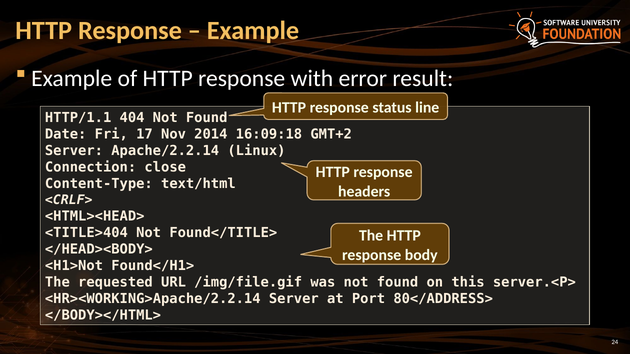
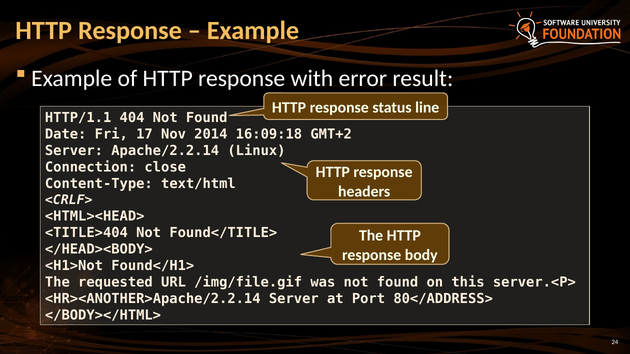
<HR><WORKING>Apache/2.2.14: <HR><WORKING>Apache/2.2.14 -> <HR><ANOTHER>Apache/2.2.14 (153, 299)
